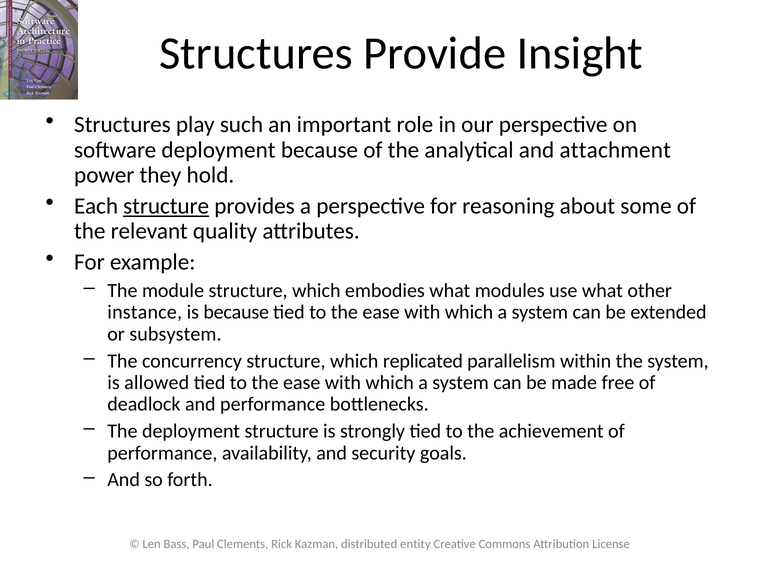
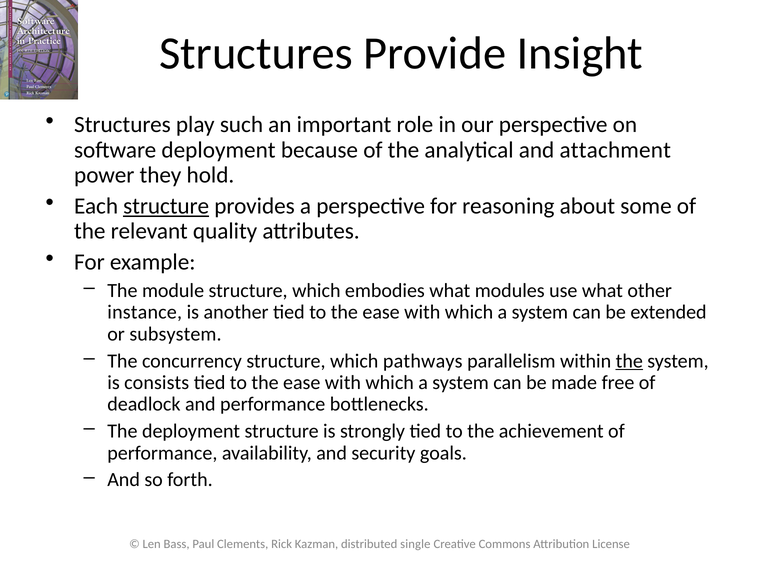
is because: because -> another (236, 312)
replicated: replicated -> pathways (423, 361)
the underline: none -> present (629, 361)
allowed: allowed -> consists (157, 383)
entity: entity -> single (415, 544)
